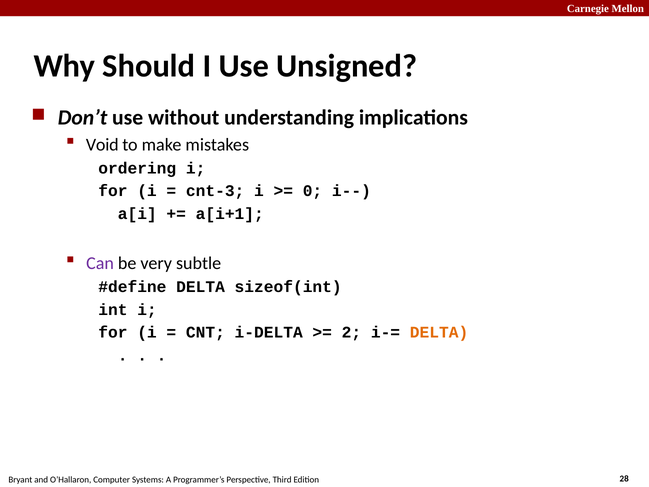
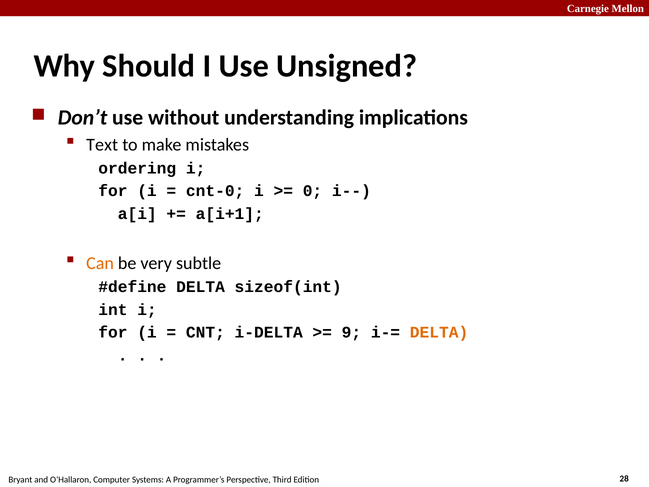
Void: Void -> Text (102, 145)
cnt-3: cnt-3 -> cnt-0 (215, 191)
Can colour: purple -> orange (100, 263)
2: 2 -> 9 (351, 332)
